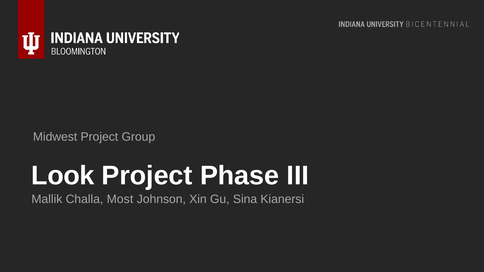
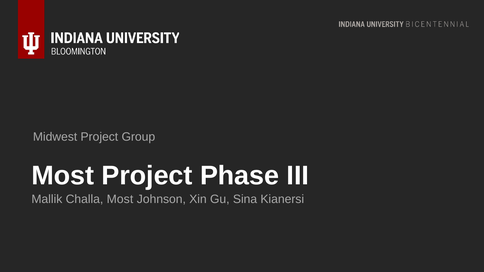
Look: Look -> Most (63, 176)
